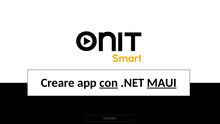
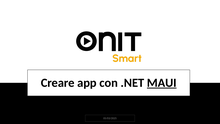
con underline: present -> none (109, 83)
